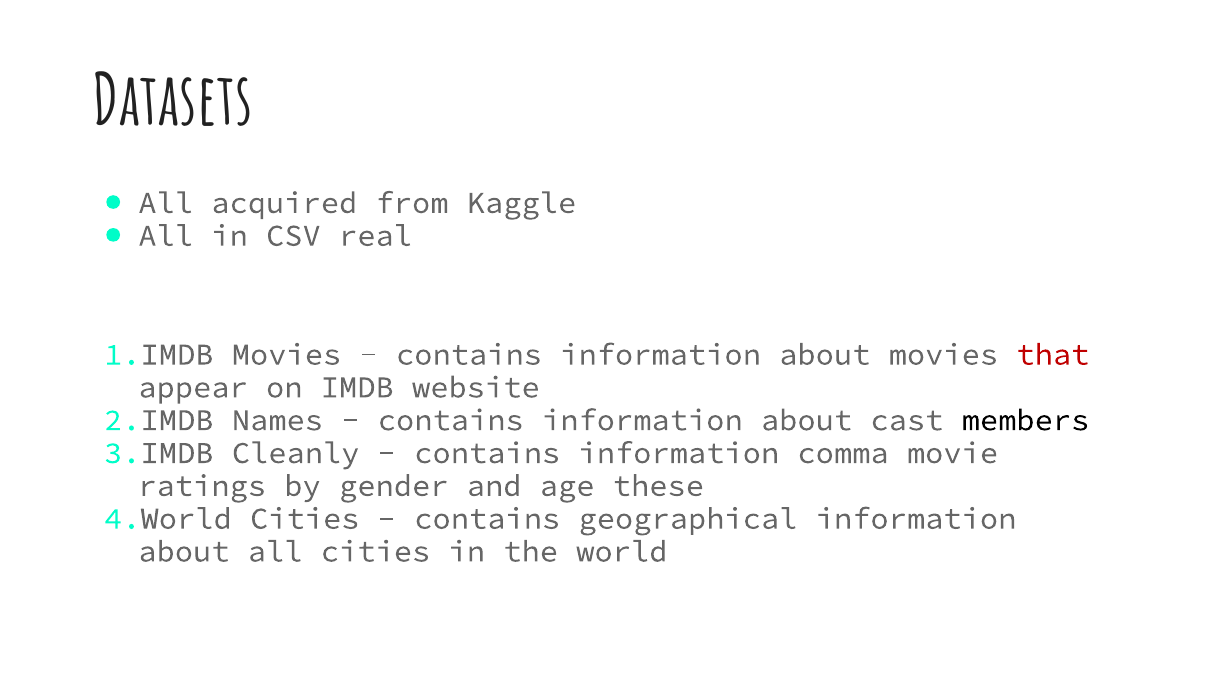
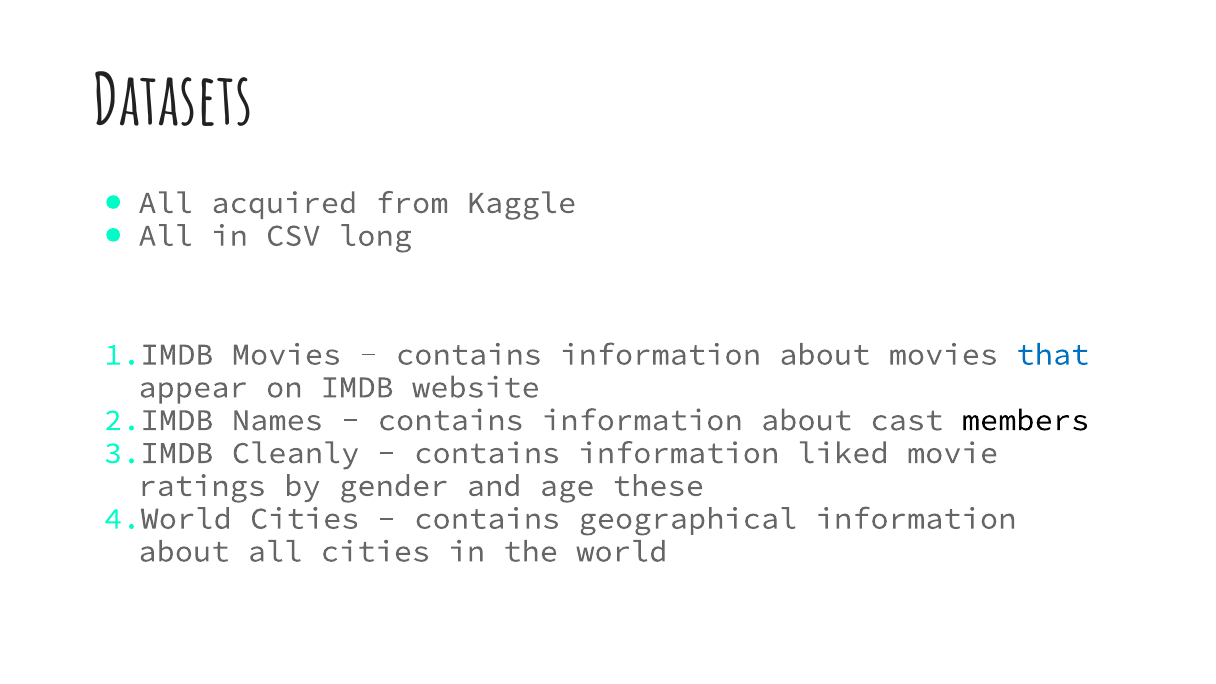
real: real -> long (376, 236)
that colour: red -> blue (1053, 355)
comma: comma -> liked (843, 453)
